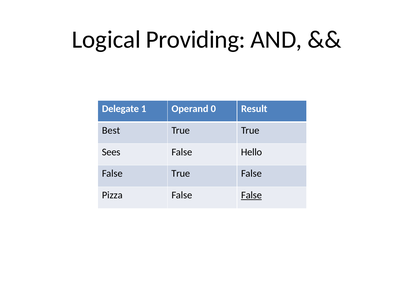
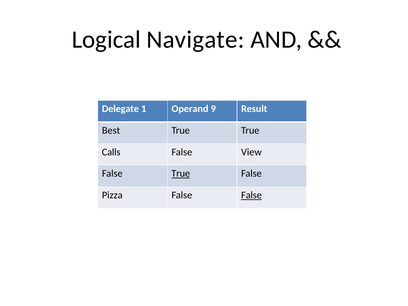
Providing: Providing -> Navigate (195, 39)
0: 0 -> 9 (213, 109)
Sees: Sees -> Calls (111, 152)
Hello: Hello -> View (251, 152)
True underline: none -> present (181, 174)
